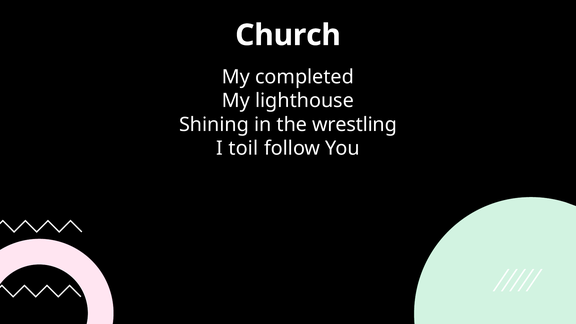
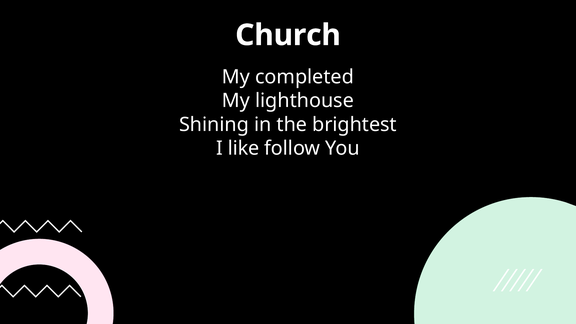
wrestling: wrestling -> brightest (355, 124)
toil: toil -> like (244, 148)
